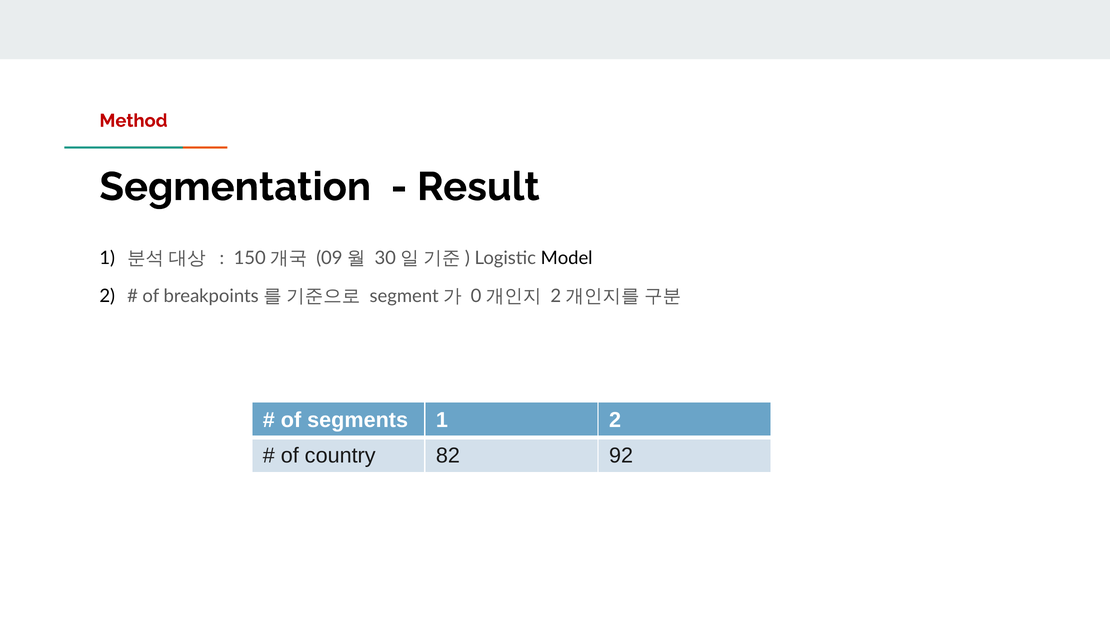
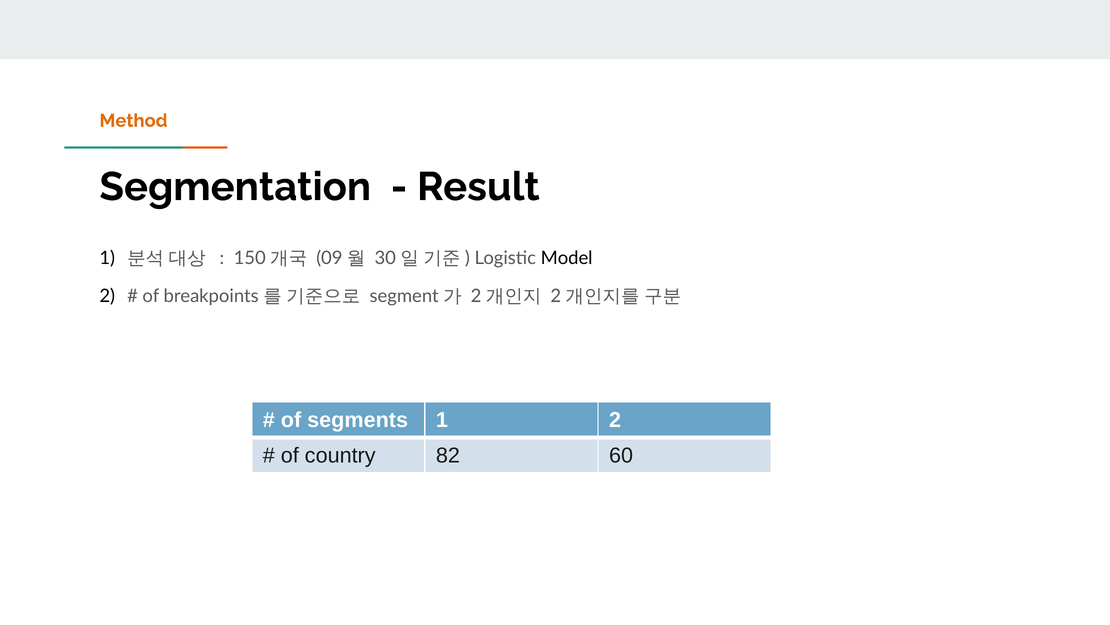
Method colour: red -> orange (133, 121)
0: 0 -> 2 (476, 296)
92: 92 -> 60 (621, 455)
